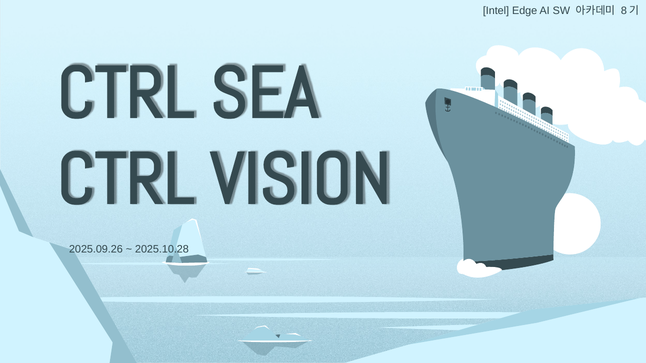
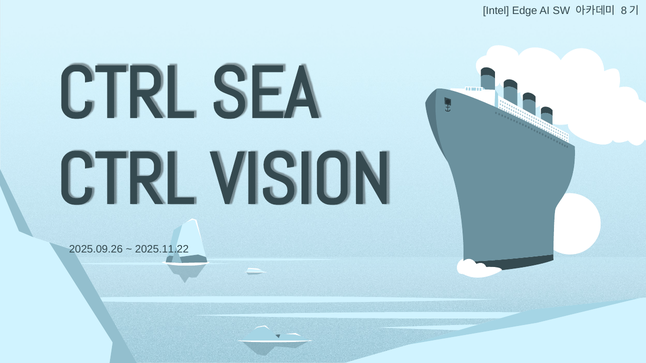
2025.10.28: 2025.10.28 -> 2025.11.22 (162, 249)
